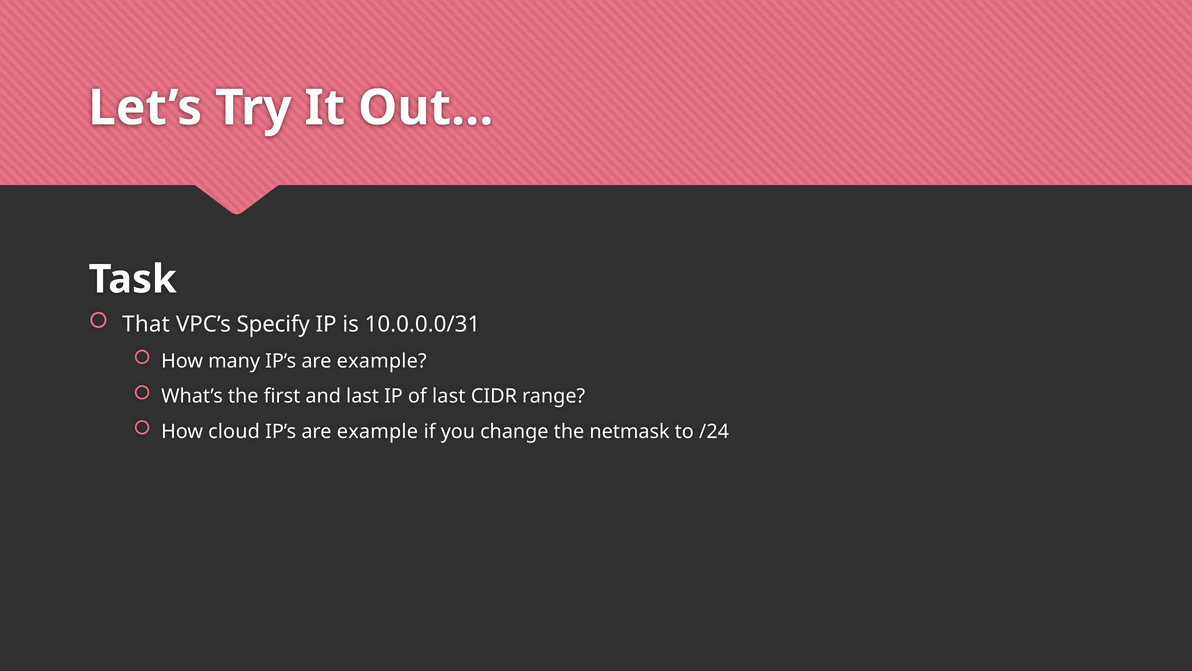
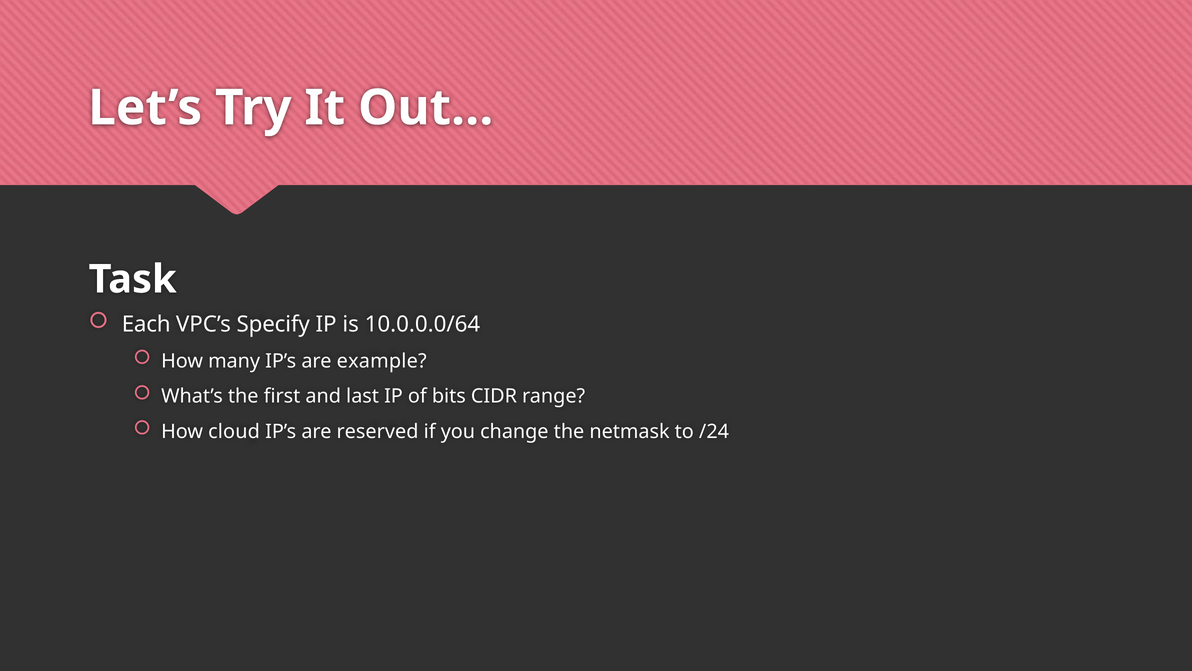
That: That -> Each (146, 324)
10.0.0.0/31: 10.0.0.0/31 -> 10.0.0.0/64 (422, 324)
of last: last -> bits (449, 396)
example: example -> reserved (378, 431)
